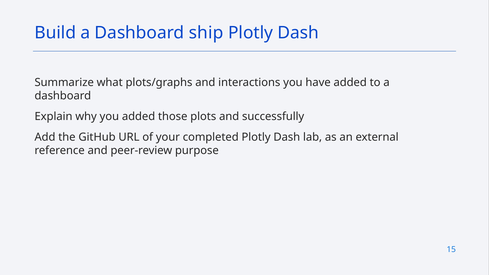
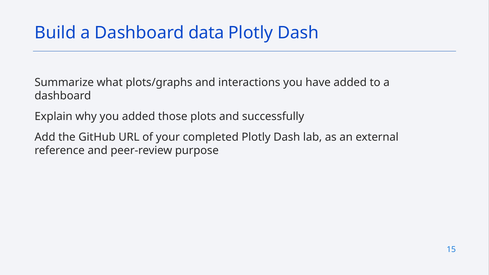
ship: ship -> data (206, 33)
